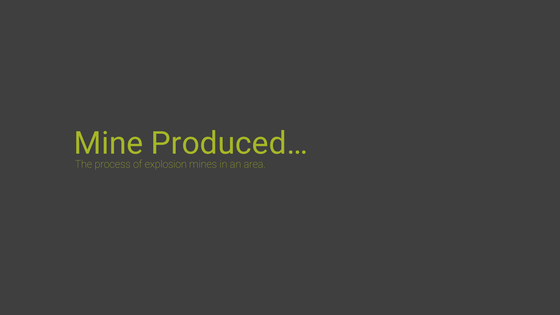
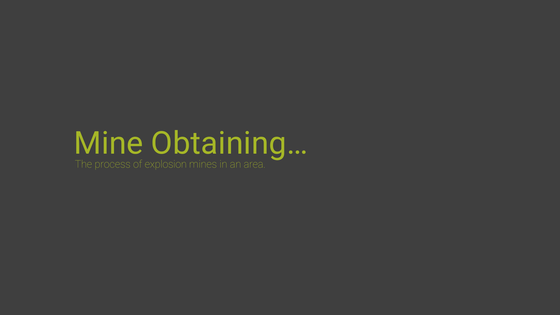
Produced…: Produced… -> Obtaining… (229, 144)
